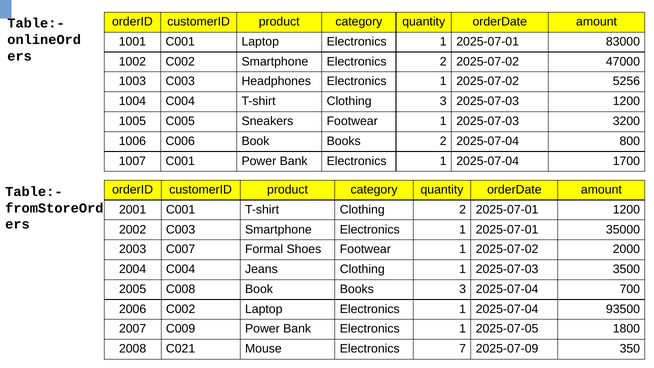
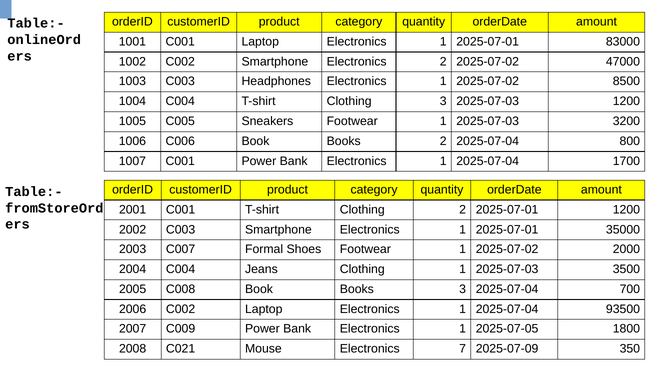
5256: 5256 -> 8500 (626, 81)
